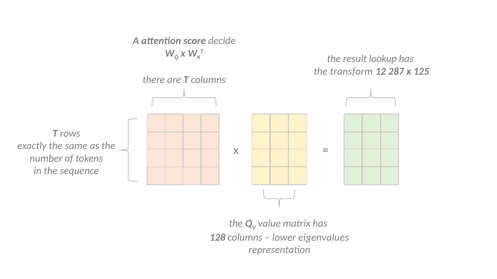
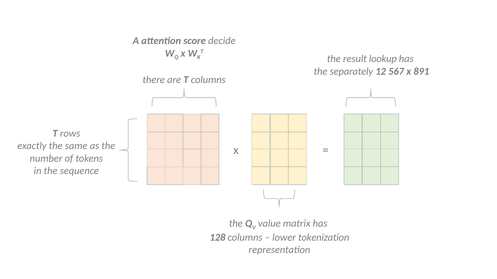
transform: transform -> separately (351, 71)
287: 287 -> 567 (396, 71)
125: 125 -> 891 (421, 71)
eigenvalues: eigenvalues -> tokenization (324, 238)
